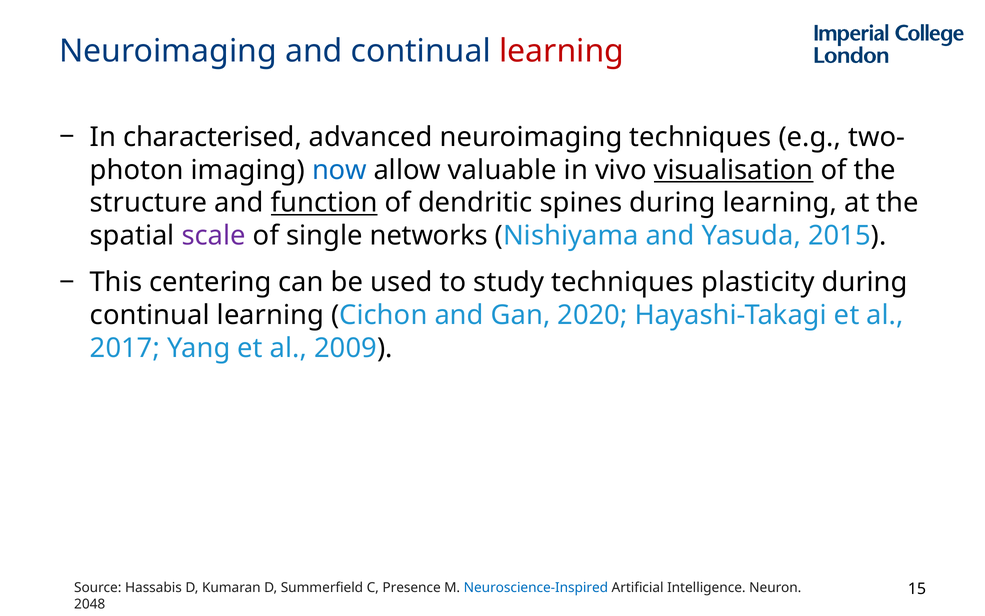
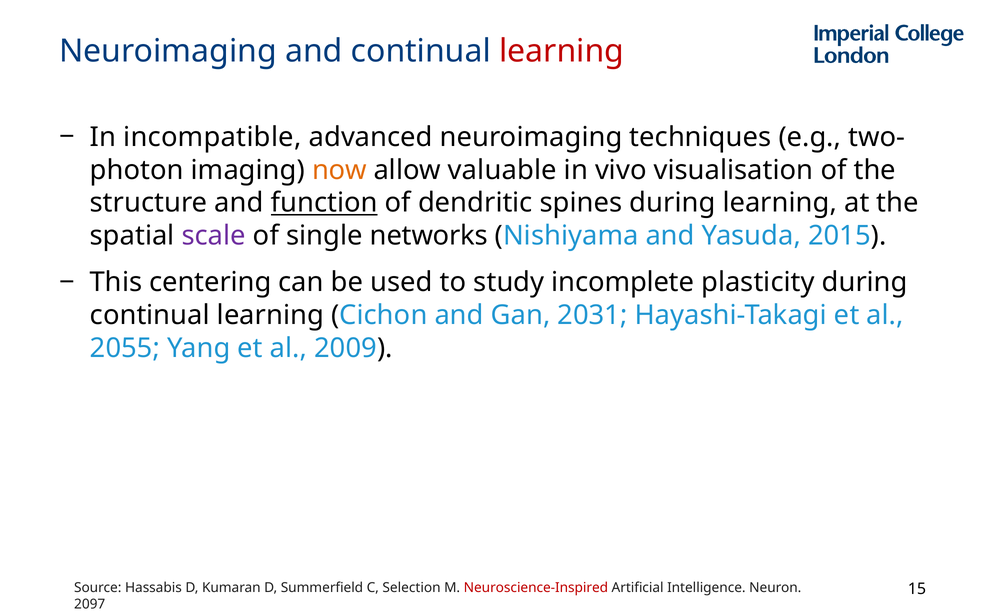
characterised: characterised -> incompatible (212, 137)
now colour: blue -> orange (339, 170)
visualisation underline: present -> none (734, 170)
study techniques: techniques -> incomplete (623, 282)
2020: 2020 -> 2031 (592, 315)
2017: 2017 -> 2055 (125, 348)
Presence: Presence -> Selection (412, 588)
Neuroscience-Inspired colour: blue -> red (536, 588)
2048: 2048 -> 2097 (90, 604)
